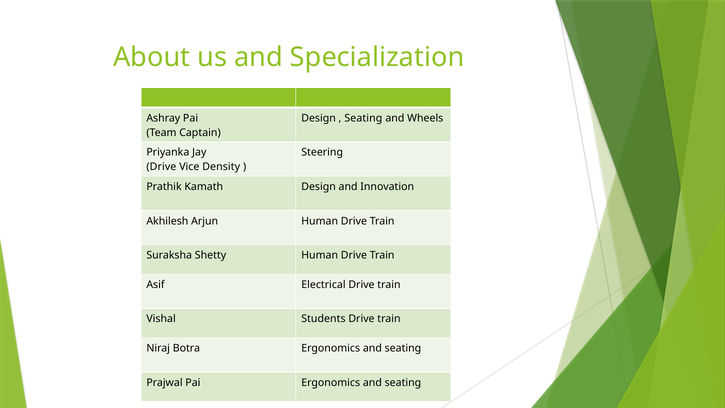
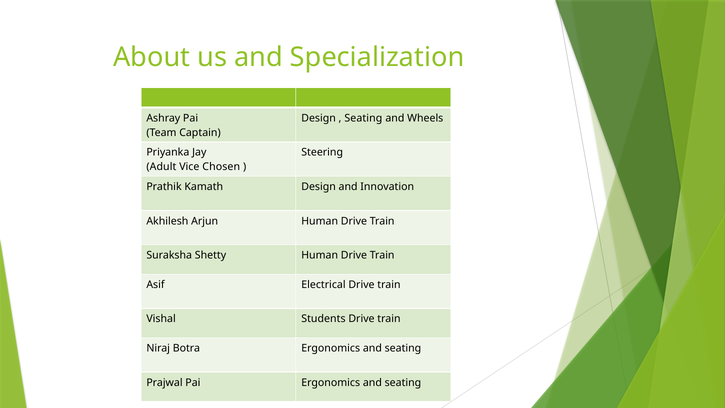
Drive: Drive -> Adult (161, 167)
Density: Density -> Chosen (221, 167)
